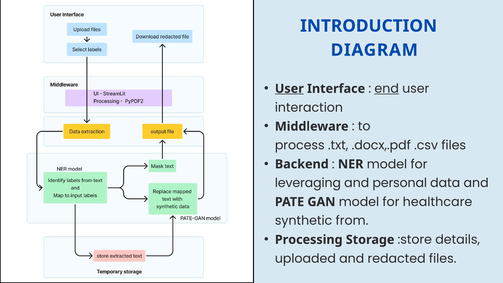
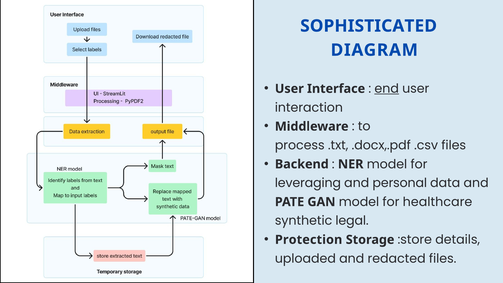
INTRODUCTION: INTRODUCTION -> SOPHISTICATED (369, 26)
User underline: present -> none (289, 89)
from: from -> legal (352, 221)
Processing: Processing -> Protection (309, 240)
